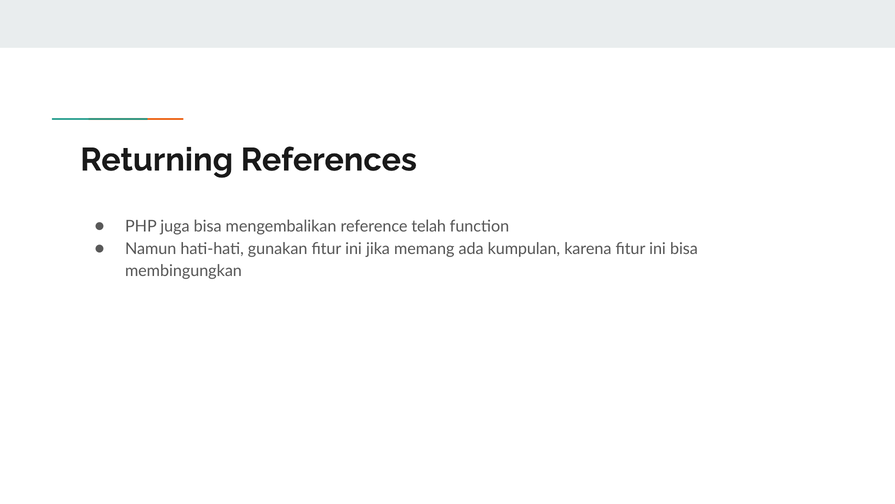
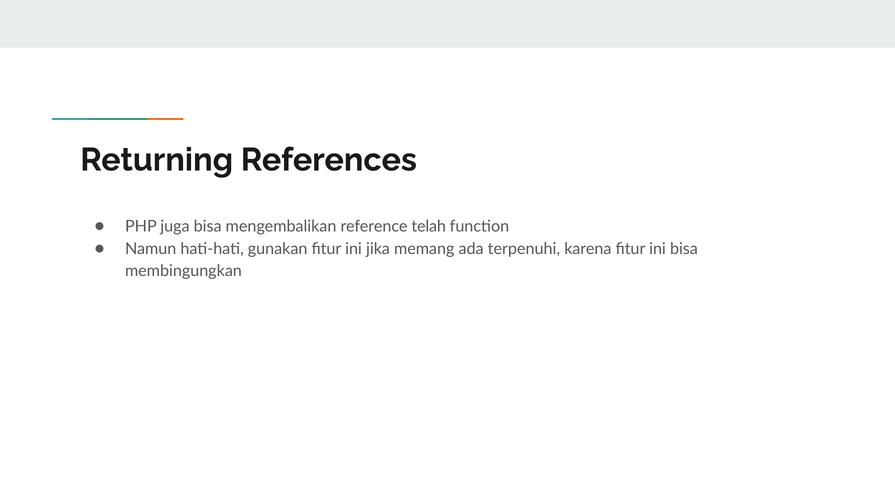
kumpulan: kumpulan -> terpenuhi (524, 248)
